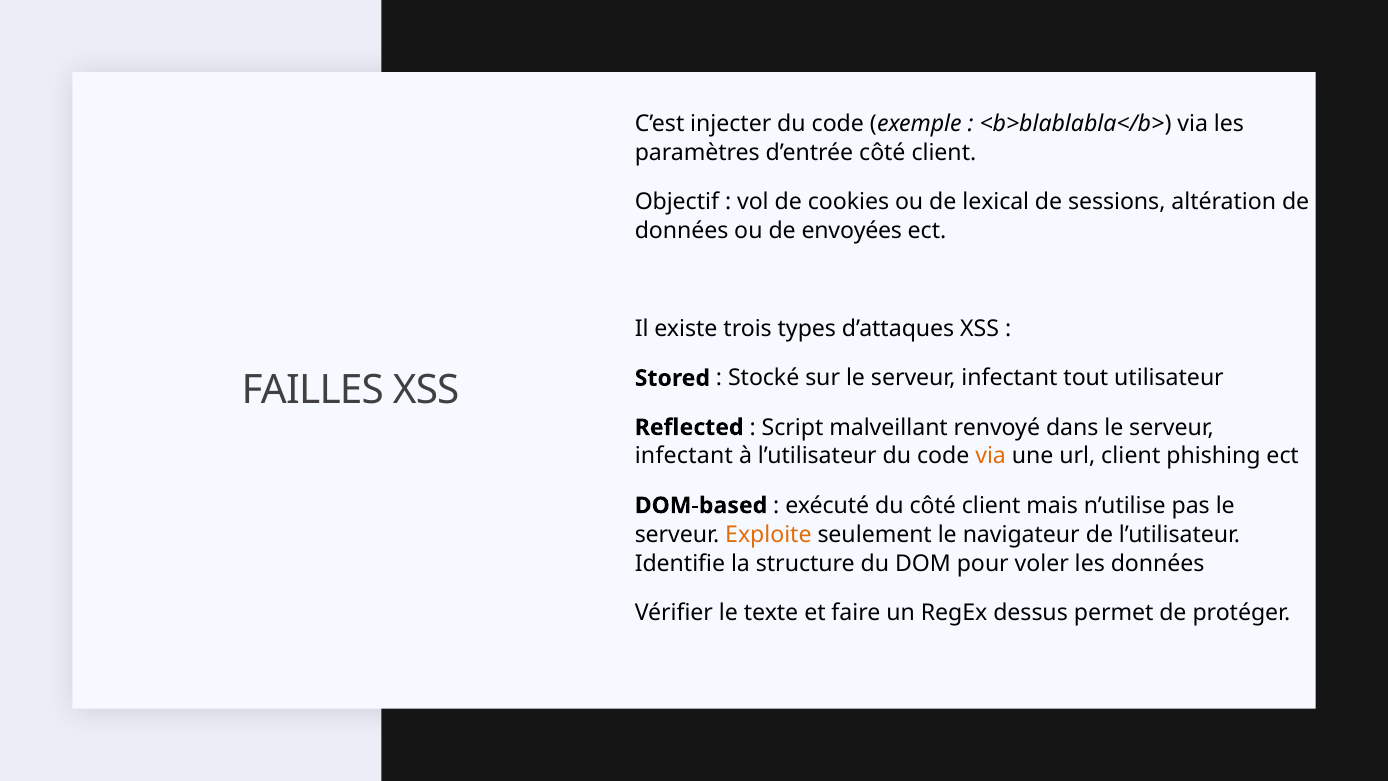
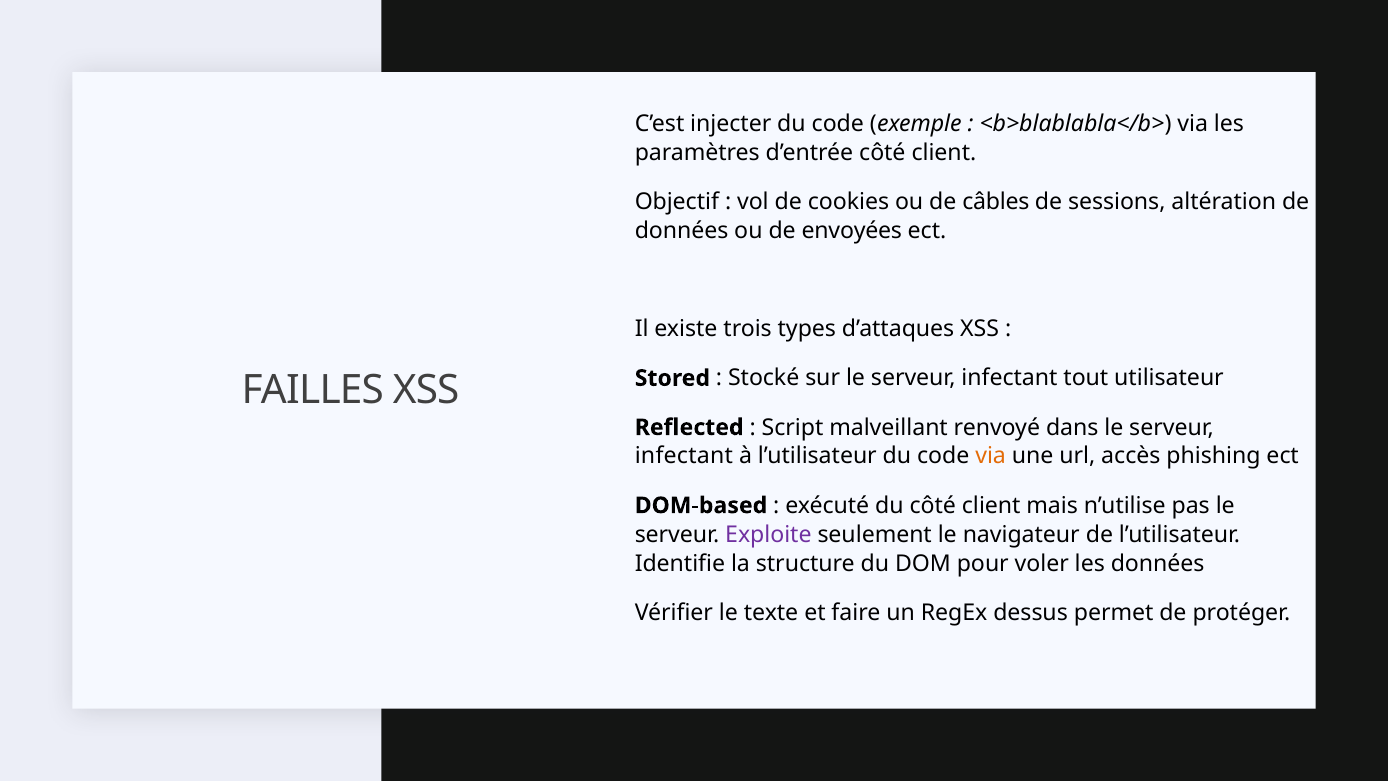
lexical: lexical -> câbles (996, 202)
url client: client -> accès (1131, 456)
Exploite colour: orange -> purple (768, 534)
